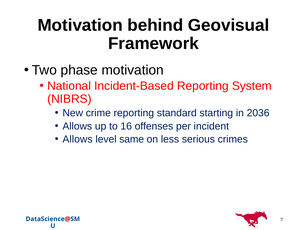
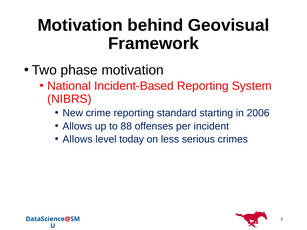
2036: 2036 -> 2006 (258, 113)
16: 16 -> 88 (126, 126)
same: same -> today (132, 139)
